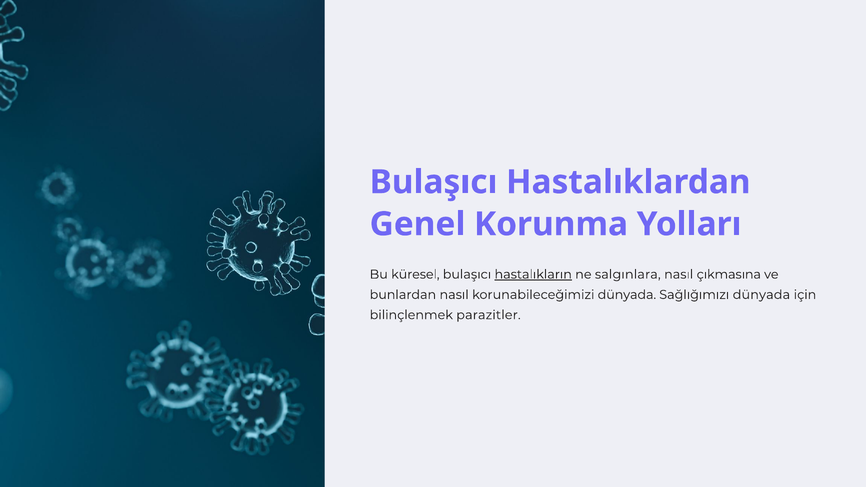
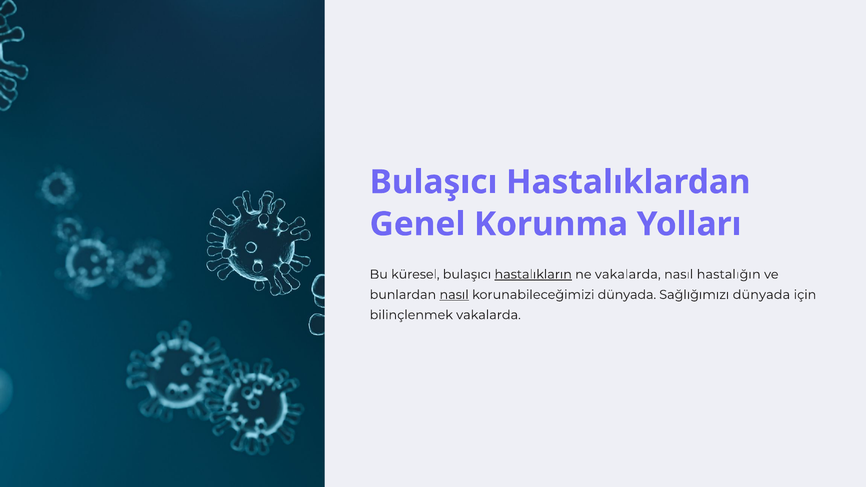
ne salgınlara: salgınlara -> vakalarda (628, 274)
çıkmasına: çıkmasına -> hastalığın (729, 274)
nasıl underline: none -> present (454, 295)
bilinçlenmek parazitler: parazitler -> vakalarda (489, 315)
